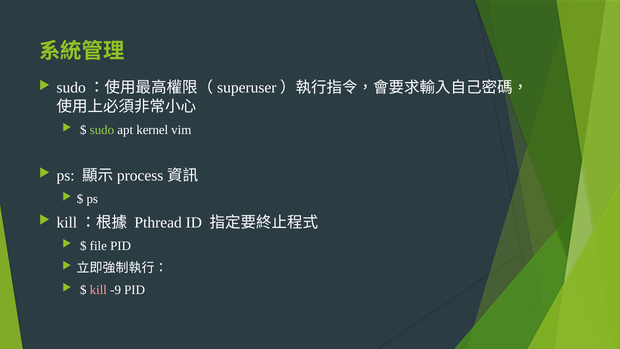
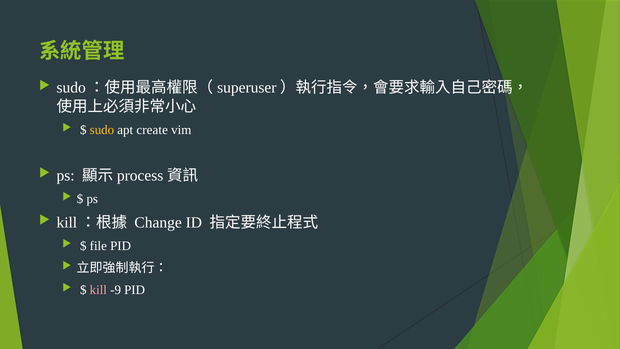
sudo colour: light green -> yellow (102, 130)
kernel: kernel -> create (152, 130)
Pthread: Pthread -> Change (158, 222)
